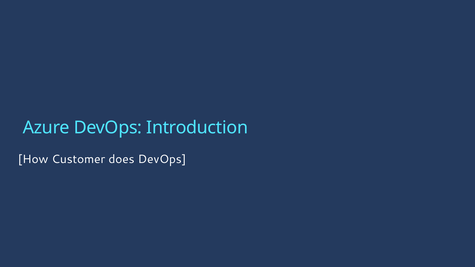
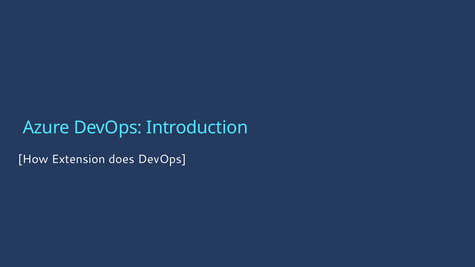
Customer: Customer -> Extension (78, 159)
